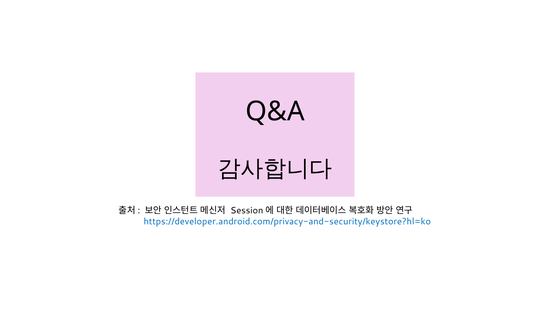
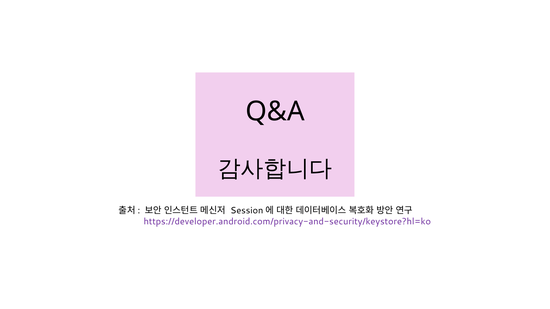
https://developer.android.com/privacy-and-security/keystore?hl=ko colour: blue -> purple (287, 222)
